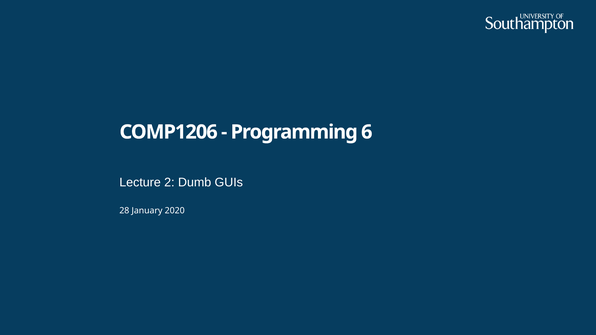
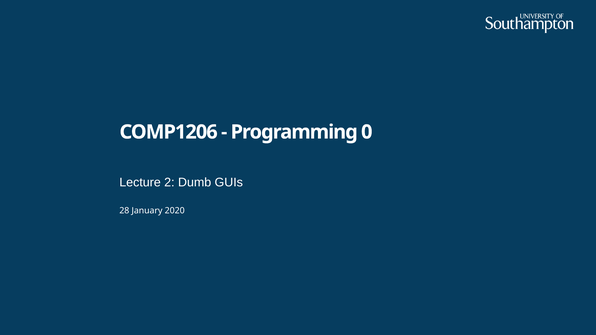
6: 6 -> 0 (367, 132)
